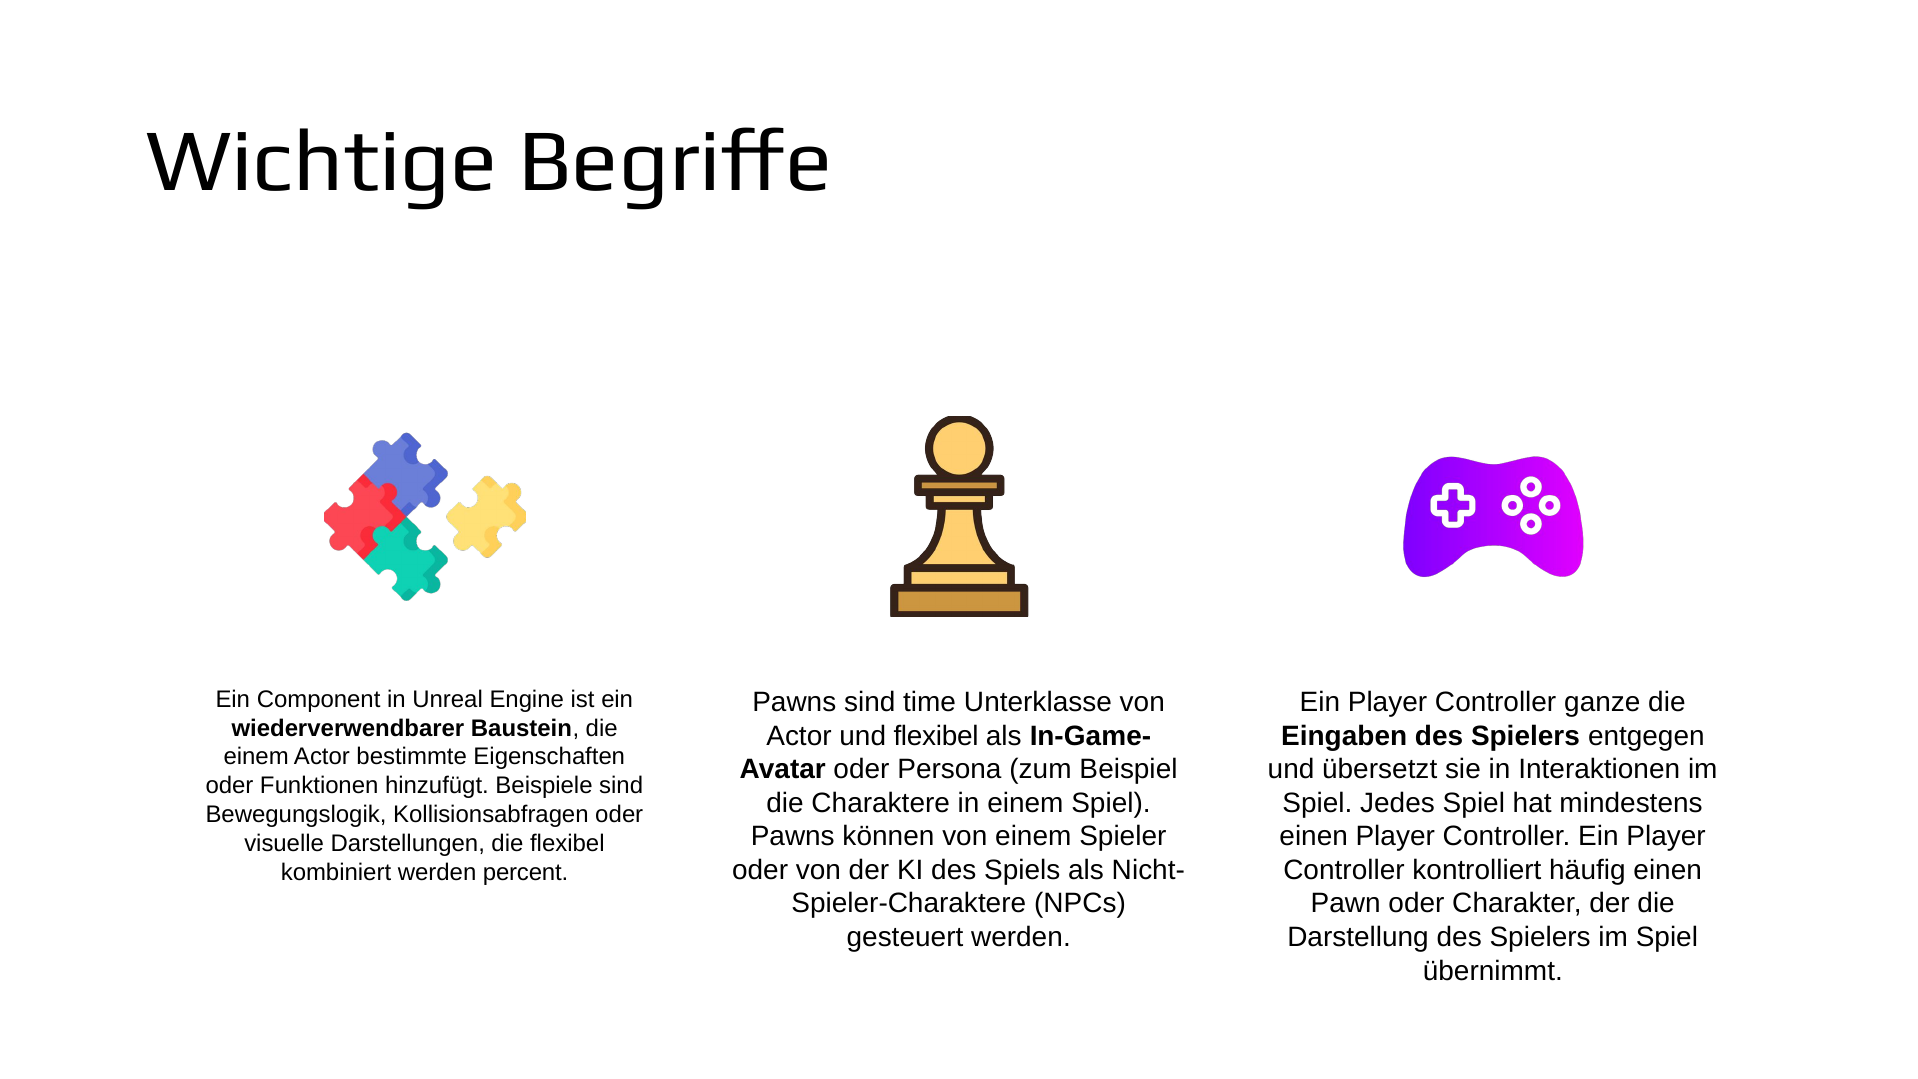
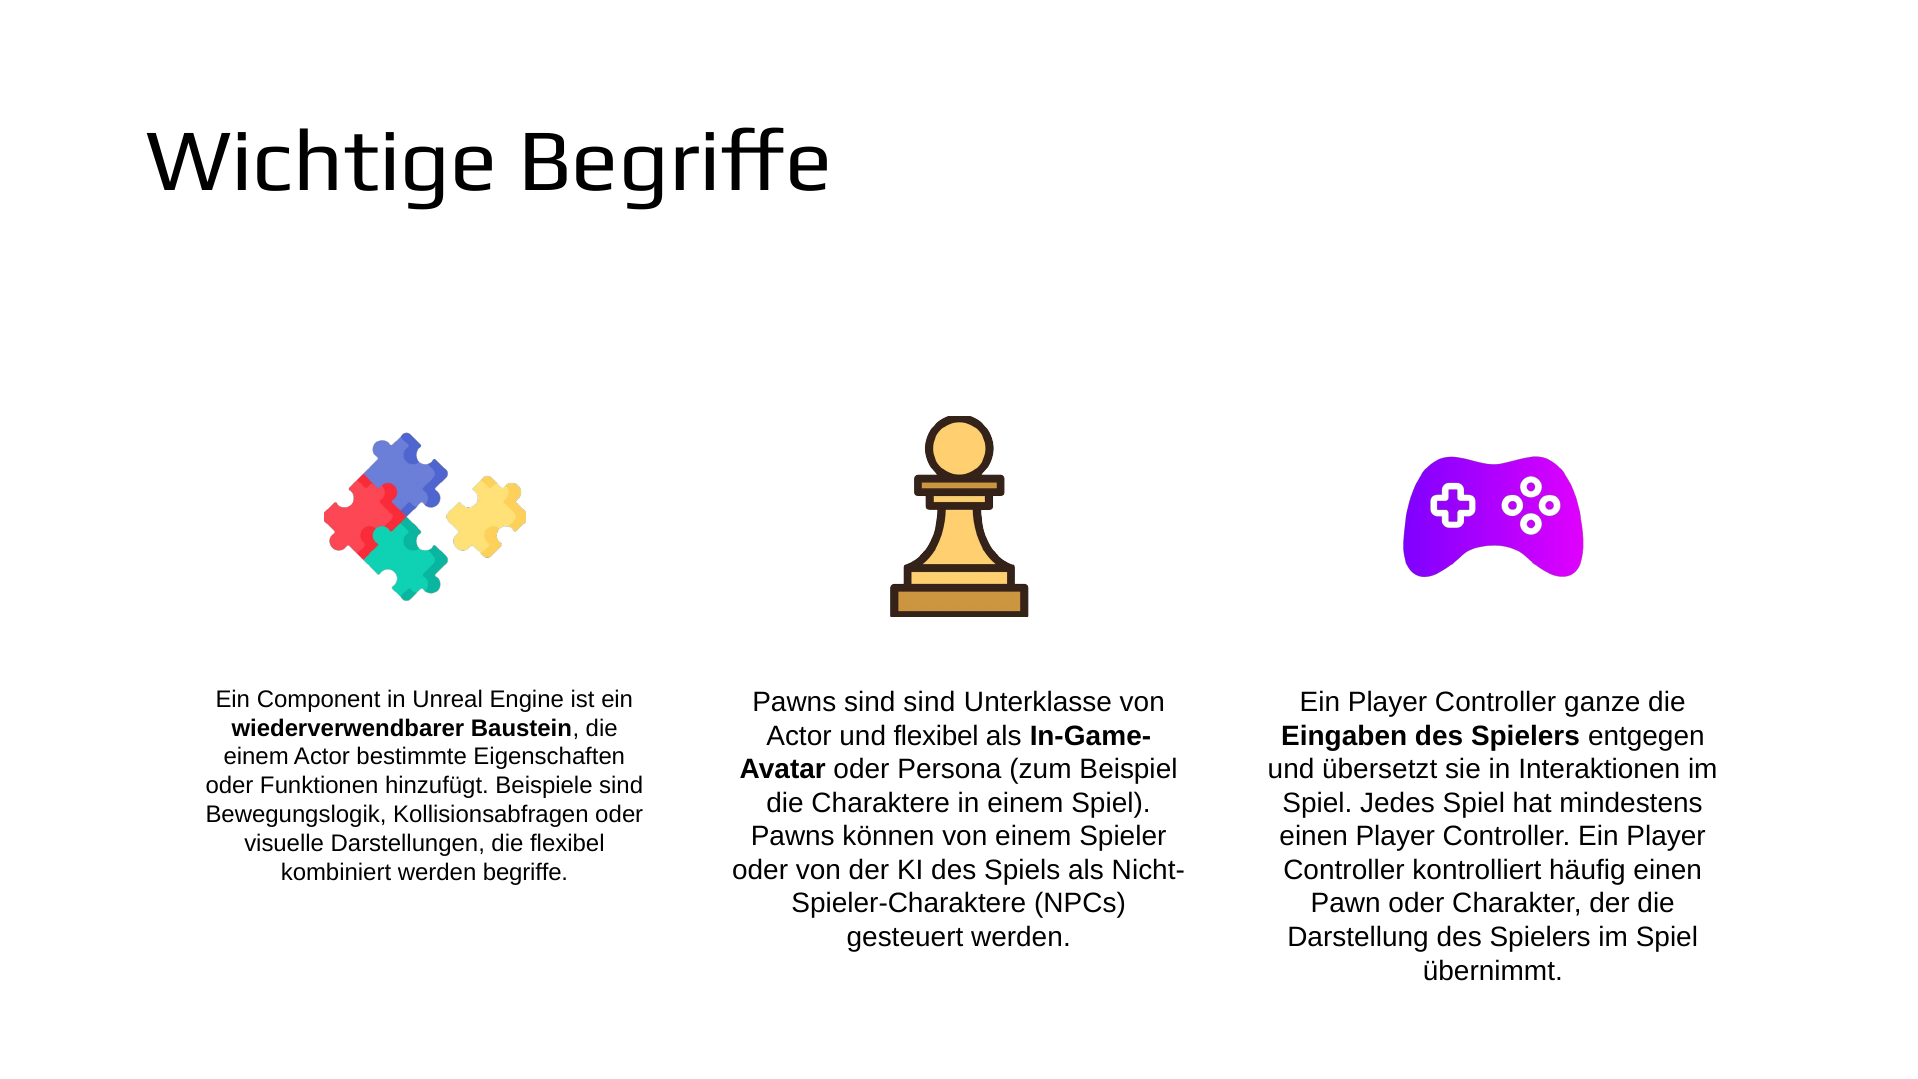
sind time: time -> sind (929, 702)
werden percent: percent -> begriffe (526, 872)
